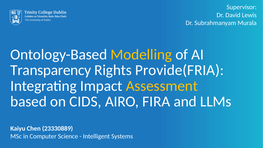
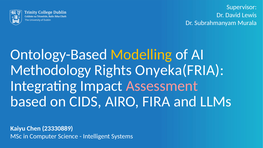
Transparency: Transparency -> Methodology (51, 70)
Provide(FRIA: Provide(FRIA -> Onyeka(FRIA (180, 70)
Assessment colour: yellow -> pink (162, 86)
